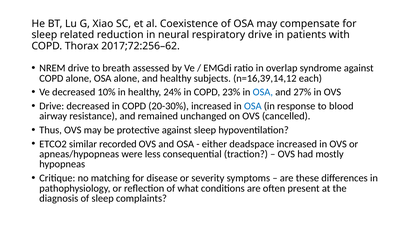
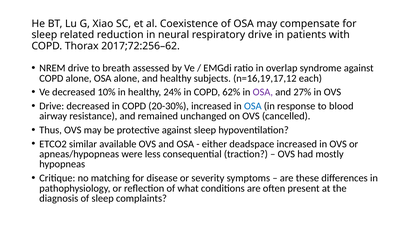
n=16,39,14,12: n=16,39,14,12 -> n=16,19,17,12 (265, 78)
23%: 23% -> 62% (231, 92)
OSA colour: blue -> purple (263, 92)
recorded: recorded -> available (118, 144)
